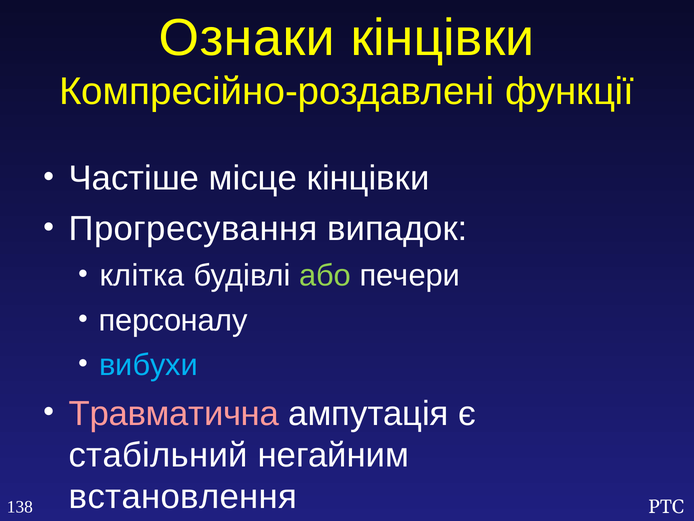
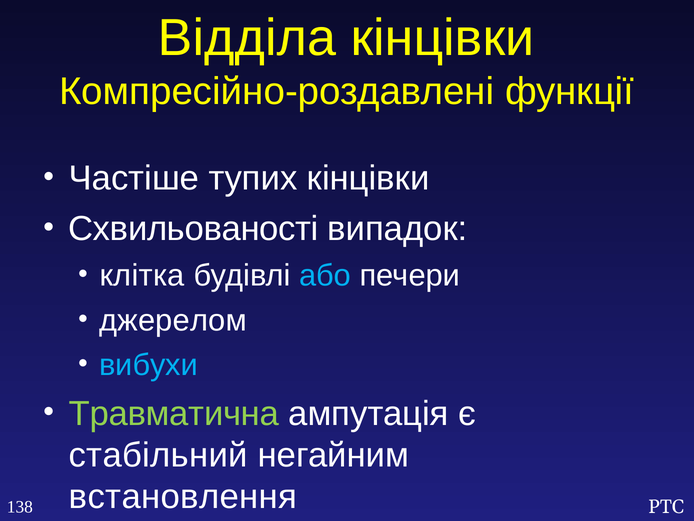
Ознаки: Ознаки -> Відділа (247, 38)
місце: місце -> тупих (253, 178)
Прогресування: Прогресування -> Схвильованості (193, 229)
або colour: light green -> light blue (325, 275)
персоналу: персоналу -> джерелом (173, 320)
Травматична colour: pink -> light green (174, 413)
